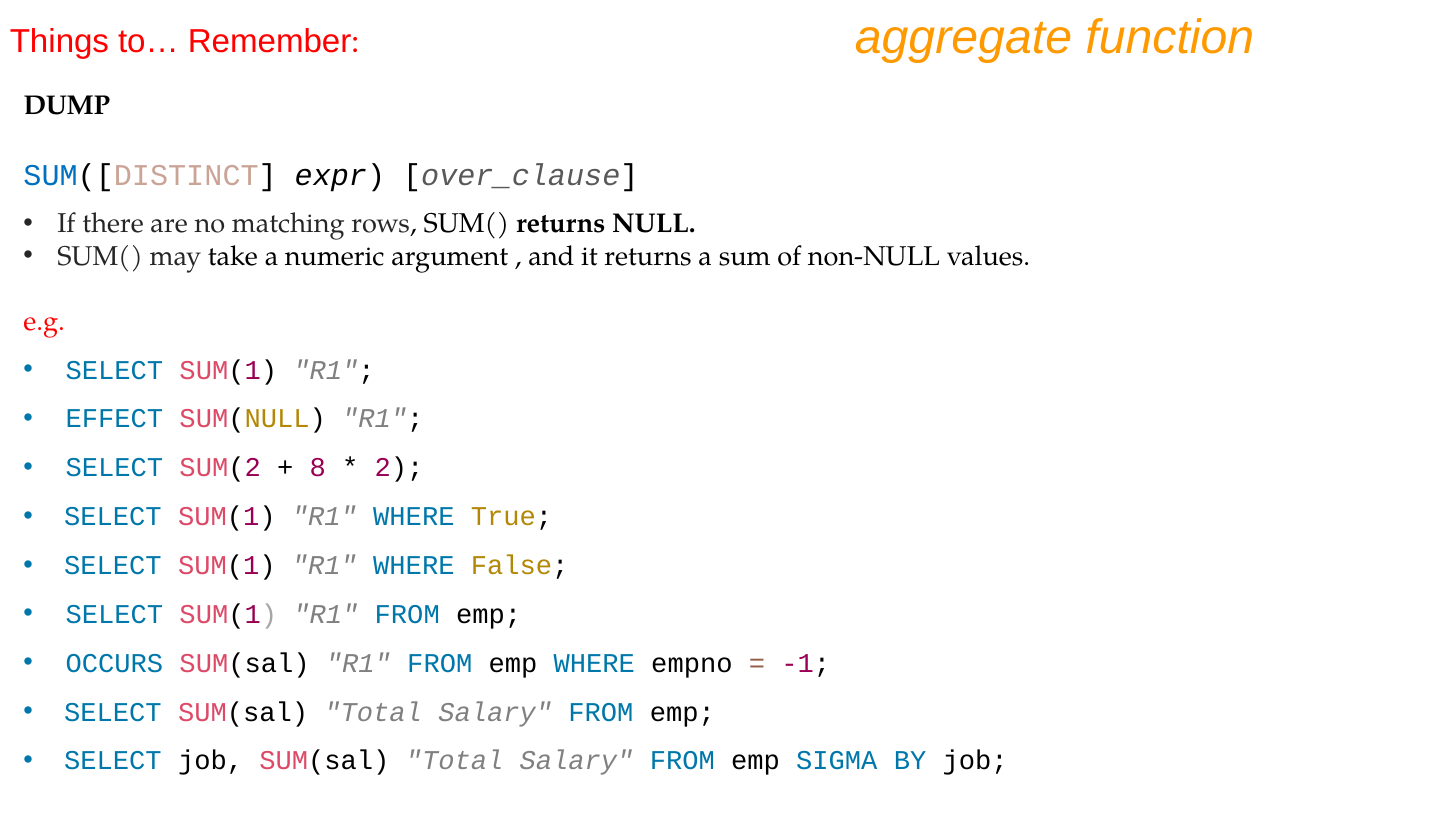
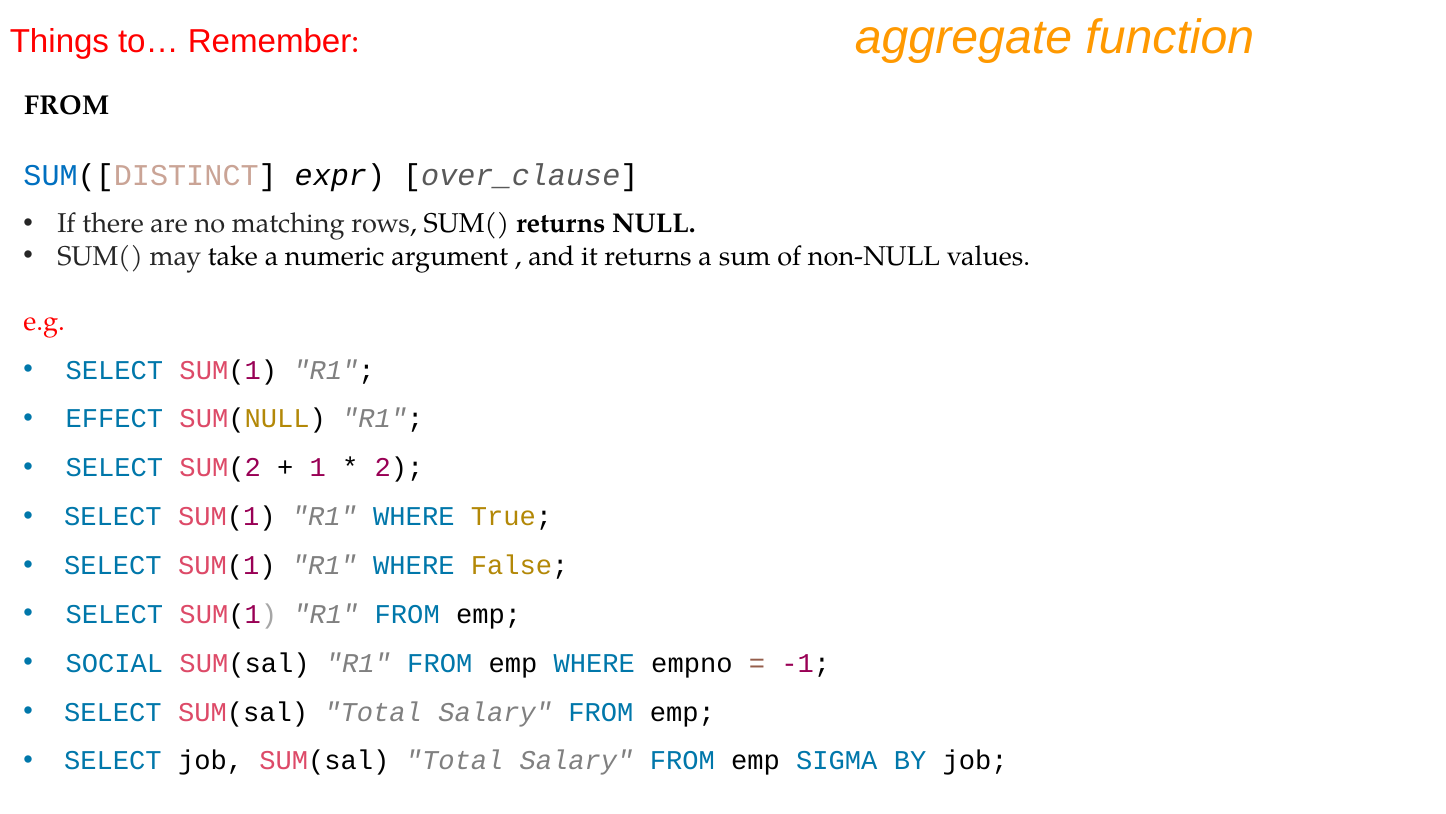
DUMP: DUMP -> FROM (67, 106)
8: 8 -> 1 (318, 468)
OCCURS: OCCURS -> SOCIAL (114, 663)
